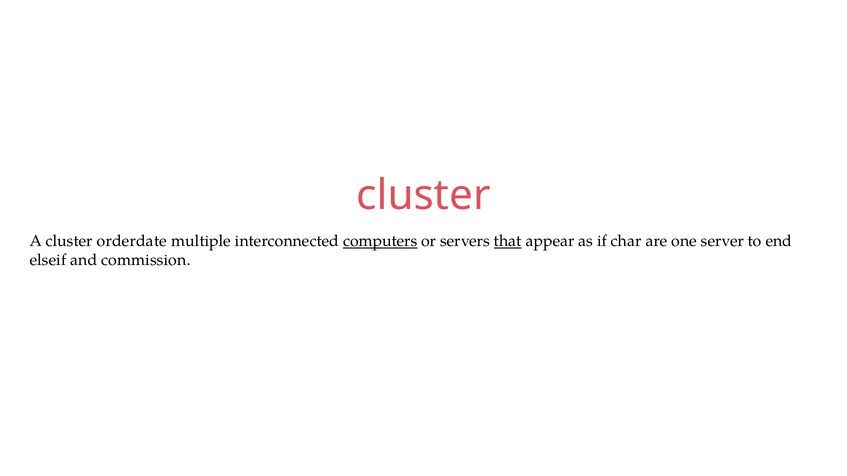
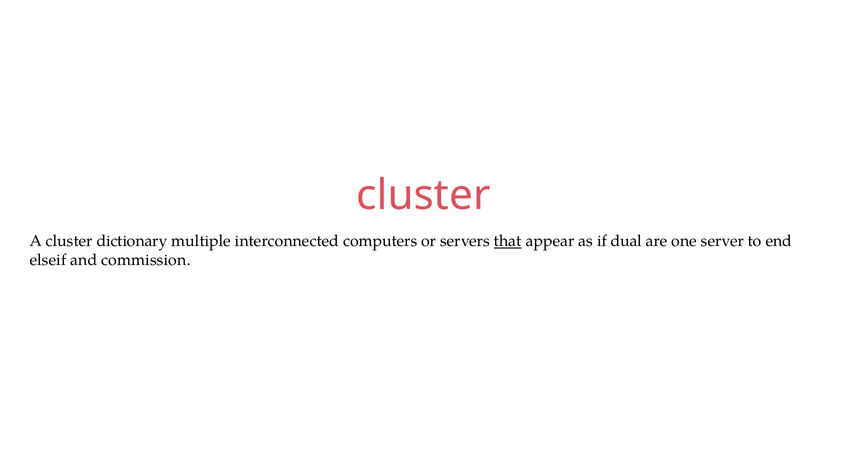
orderdate: orderdate -> dictionary (132, 241)
computers underline: present -> none (380, 241)
char: char -> dual (626, 241)
